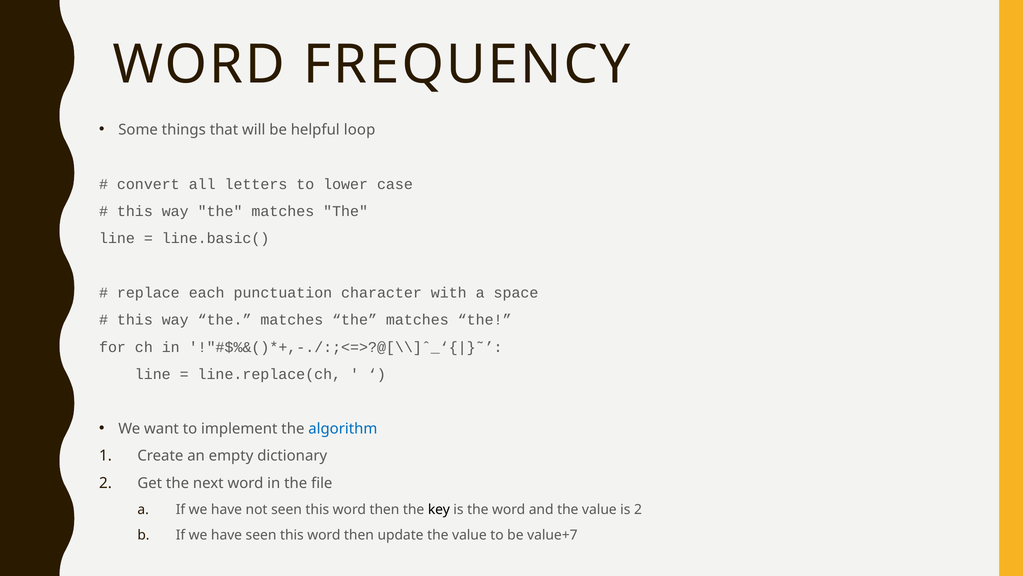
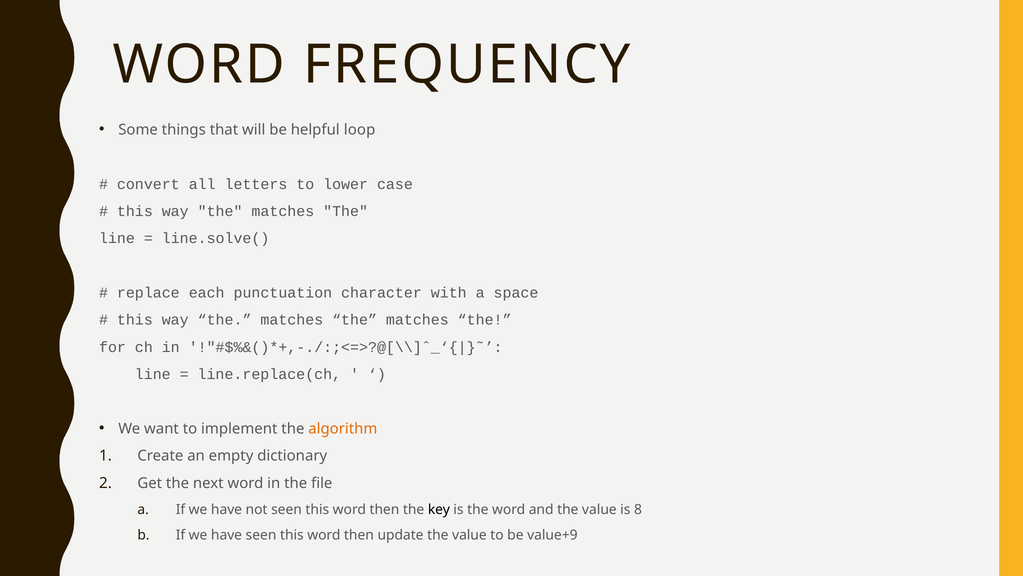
line.basic(: line.basic( -> line.solve( (216, 238)
algorithm colour: blue -> orange (343, 428)
is 2: 2 -> 8 (638, 509)
value+7: value+7 -> value+9 (552, 535)
